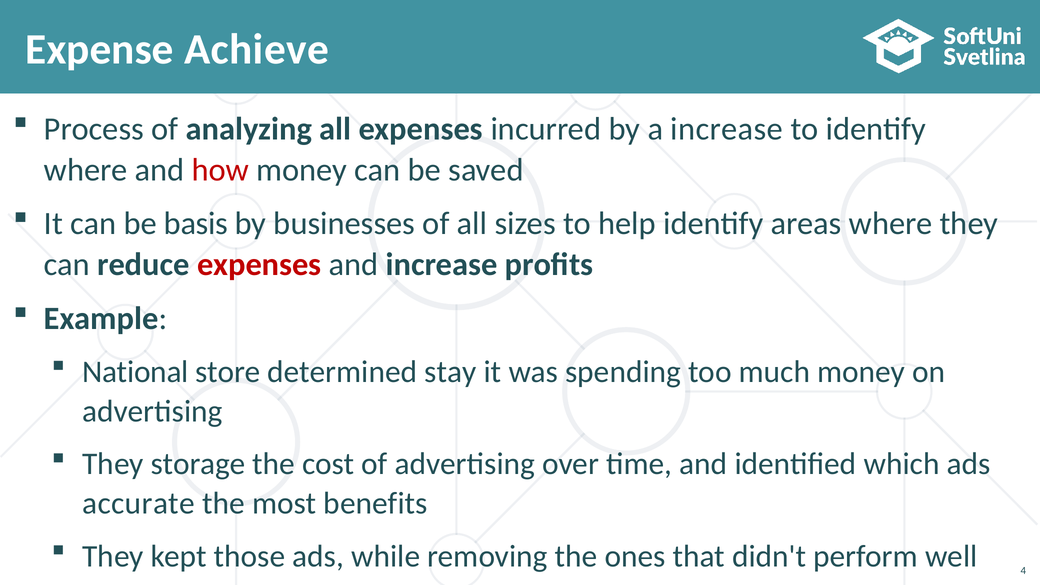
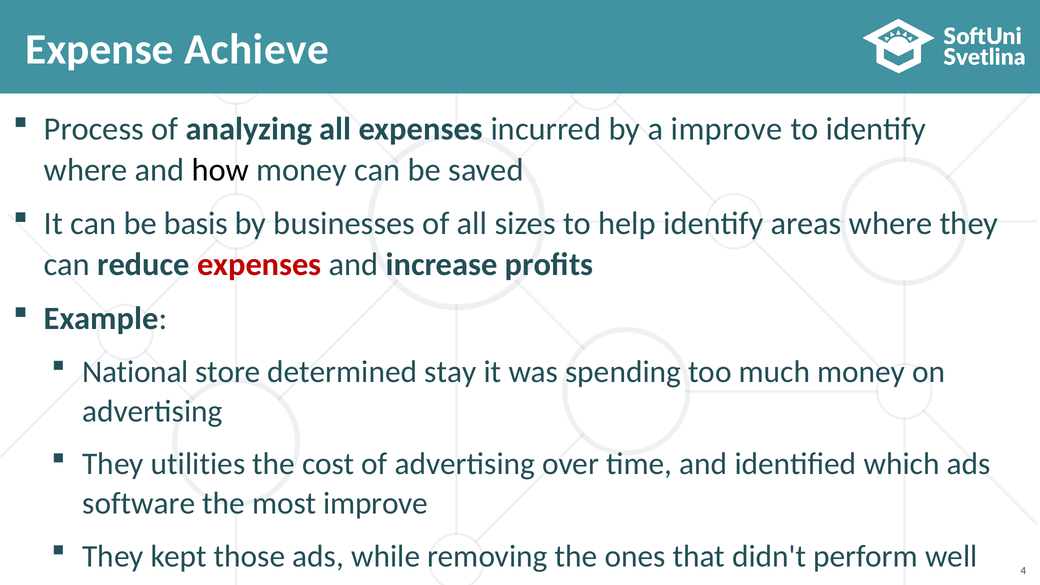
a increase: increase -> improve (727, 129)
how colour: red -> black (220, 170)
storage: storage -> utilities (198, 464)
accurate: accurate -> software (139, 504)
most benefits: benefits -> improve (376, 504)
